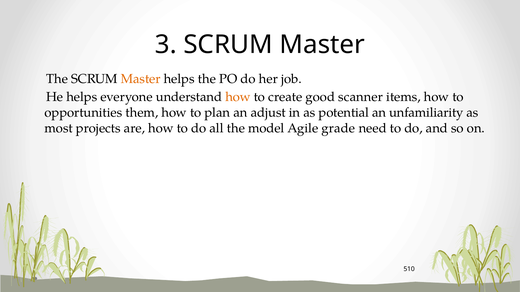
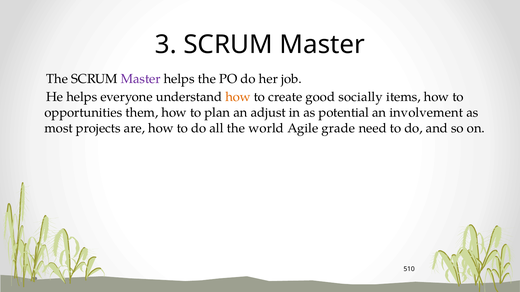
Master colour: orange -> purple (141, 79)
scanner: scanner -> socially (361, 97)
unfamiliarity: unfamiliarity -> involvement (426, 113)
model: model -> world (266, 128)
